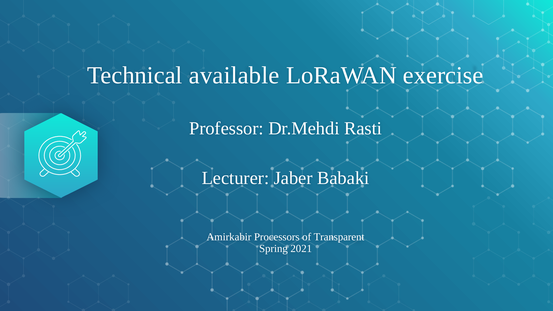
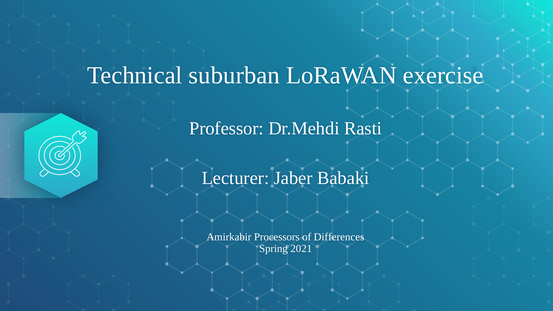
available: available -> suburban (234, 75)
Transparent: Transparent -> Differences (339, 237)
